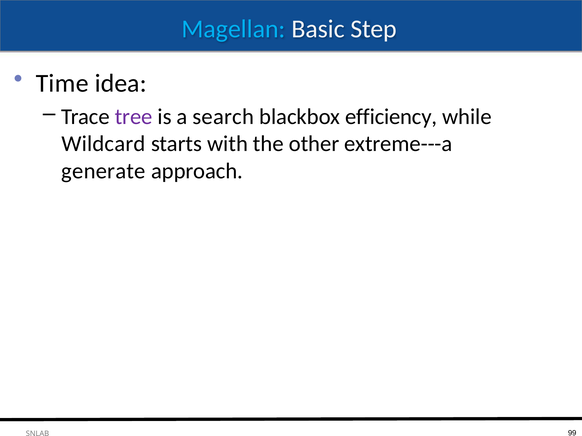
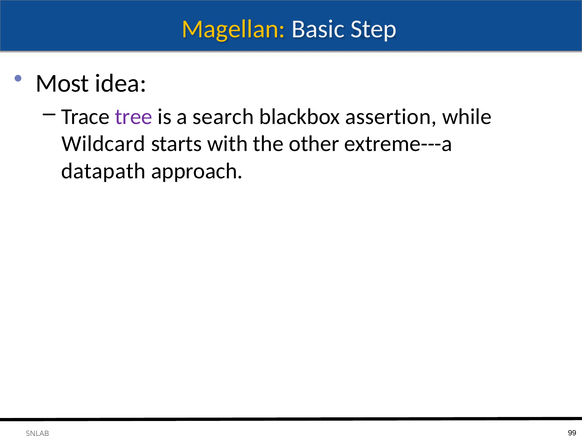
Magellan colour: light blue -> yellow (233, 29)
Time: Time -> Most (62, 83)
efficiency: efficiency -> assertion (391, 117)
generate: generate -> datapath (103, 171)
